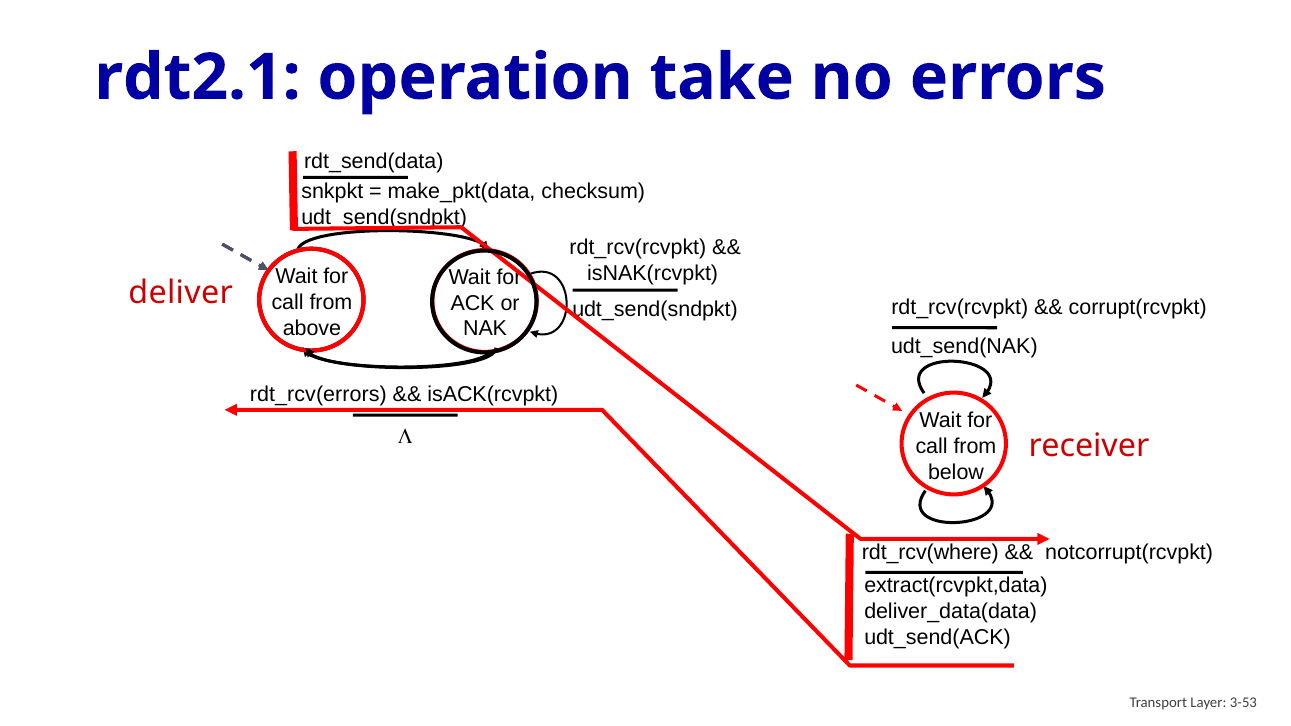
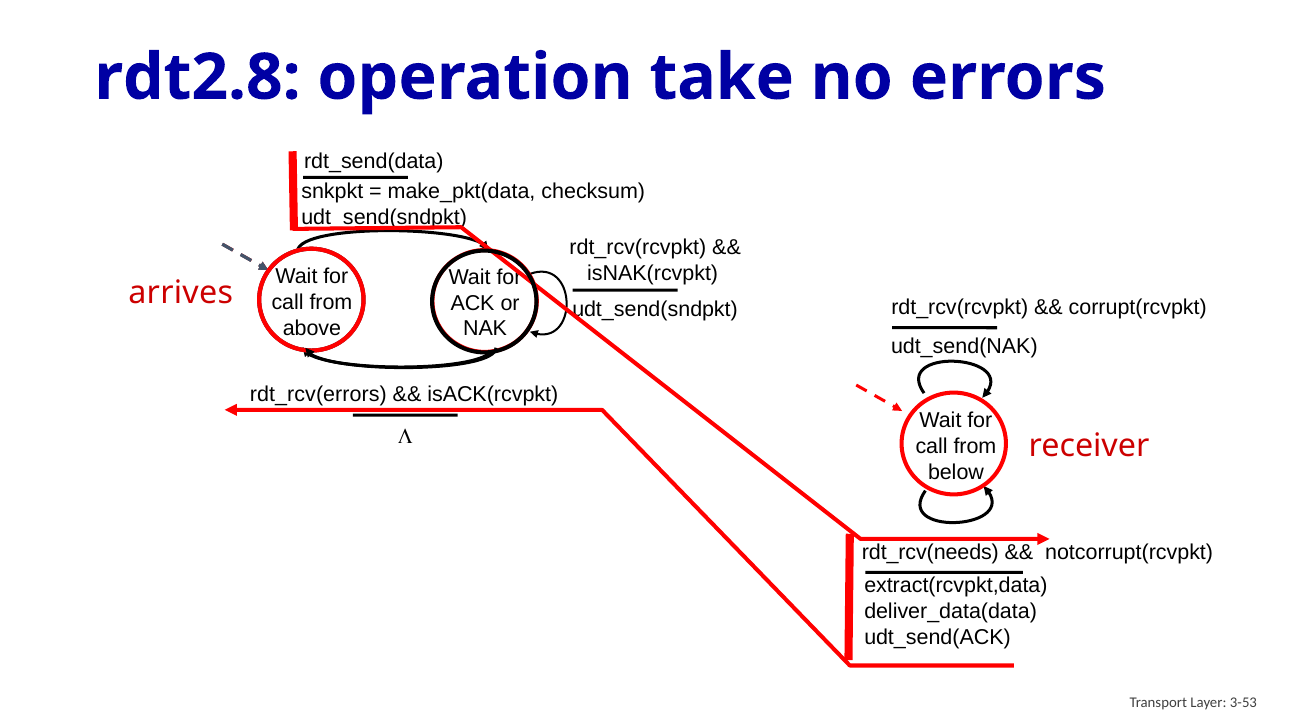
rdt2.1: rdt2.1 -> rdt2.8 (198, 78)
deliver: deliver -> arrives (181, 293)
rdt_rcv(where: rdt_rcv(where -> rdt_rcv(needs (930, 553)
